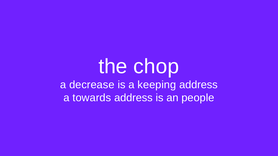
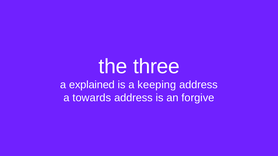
chop: chop -> three (156, 67)
decrease: decrease -> explained (92, 85)
people: people -> forgive (198, 98)
